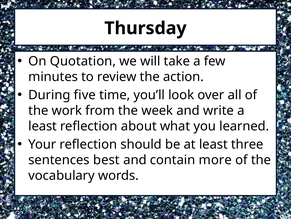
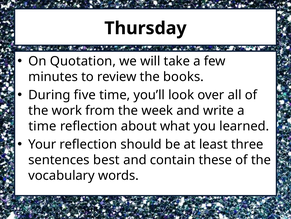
action: action -> books (183, 77)
least: least -> time (42, 126)
more: more -> these (215, 159)
